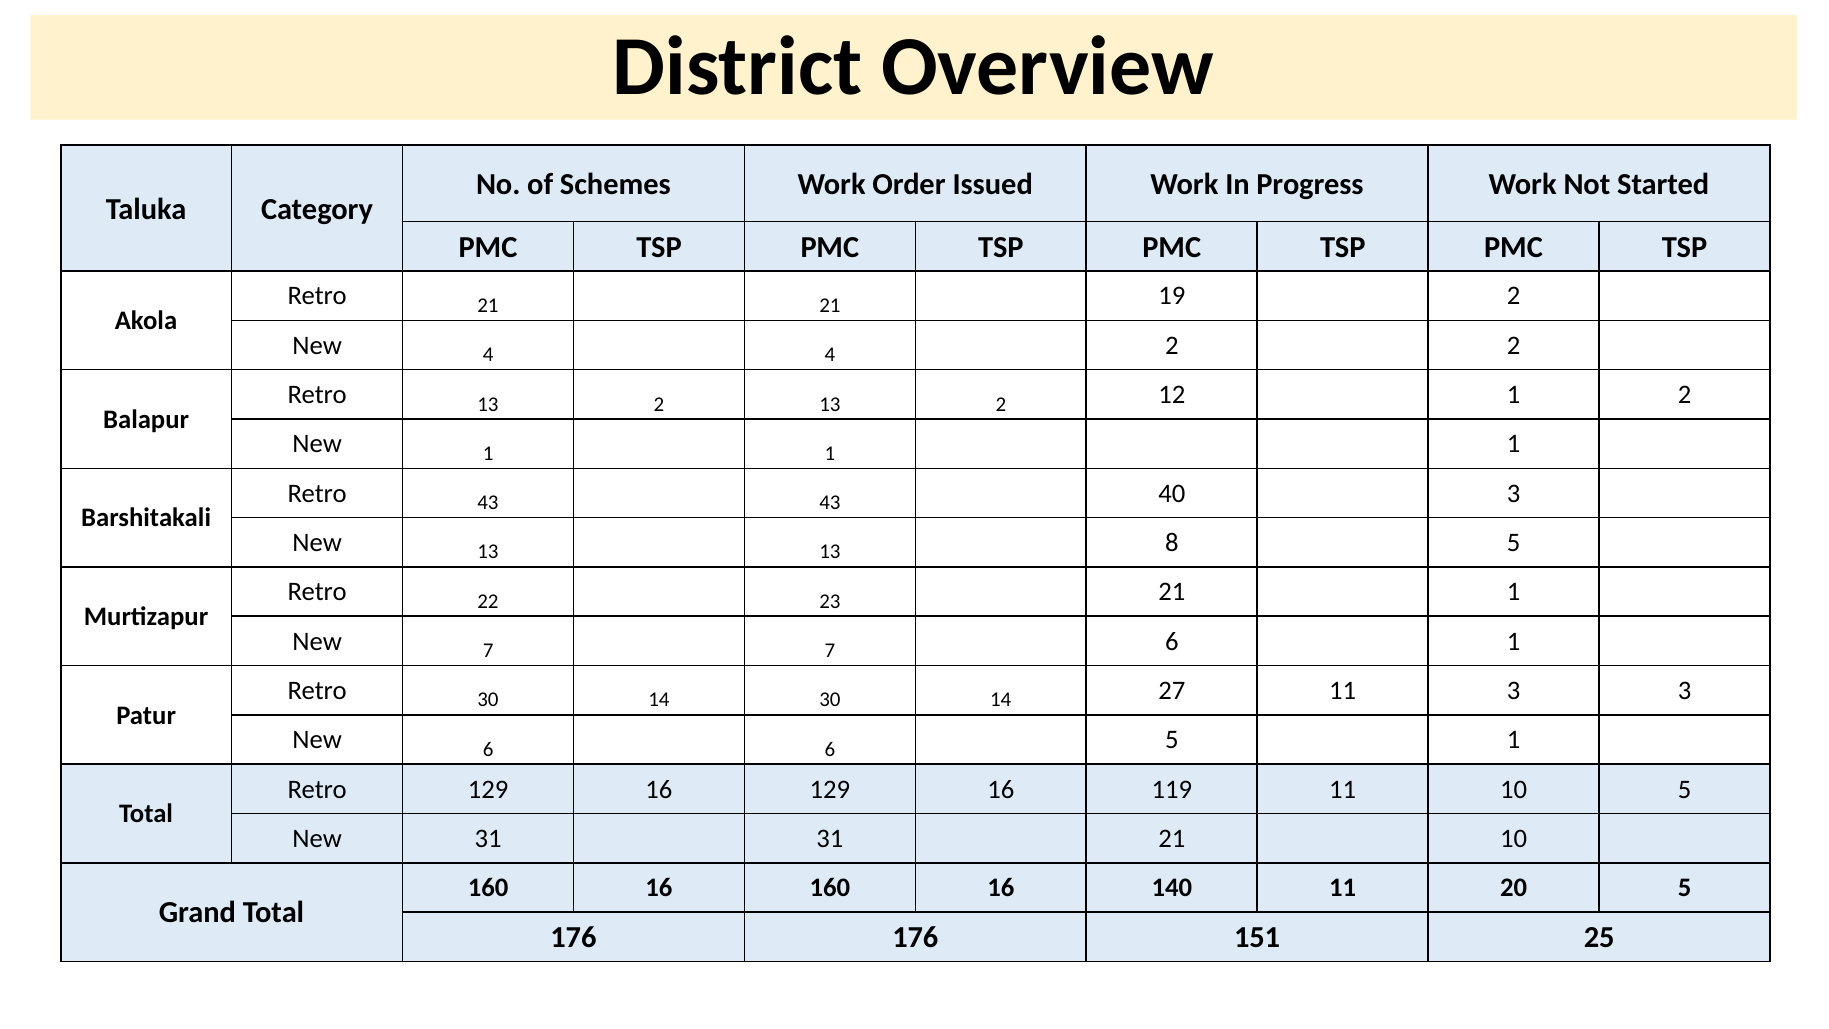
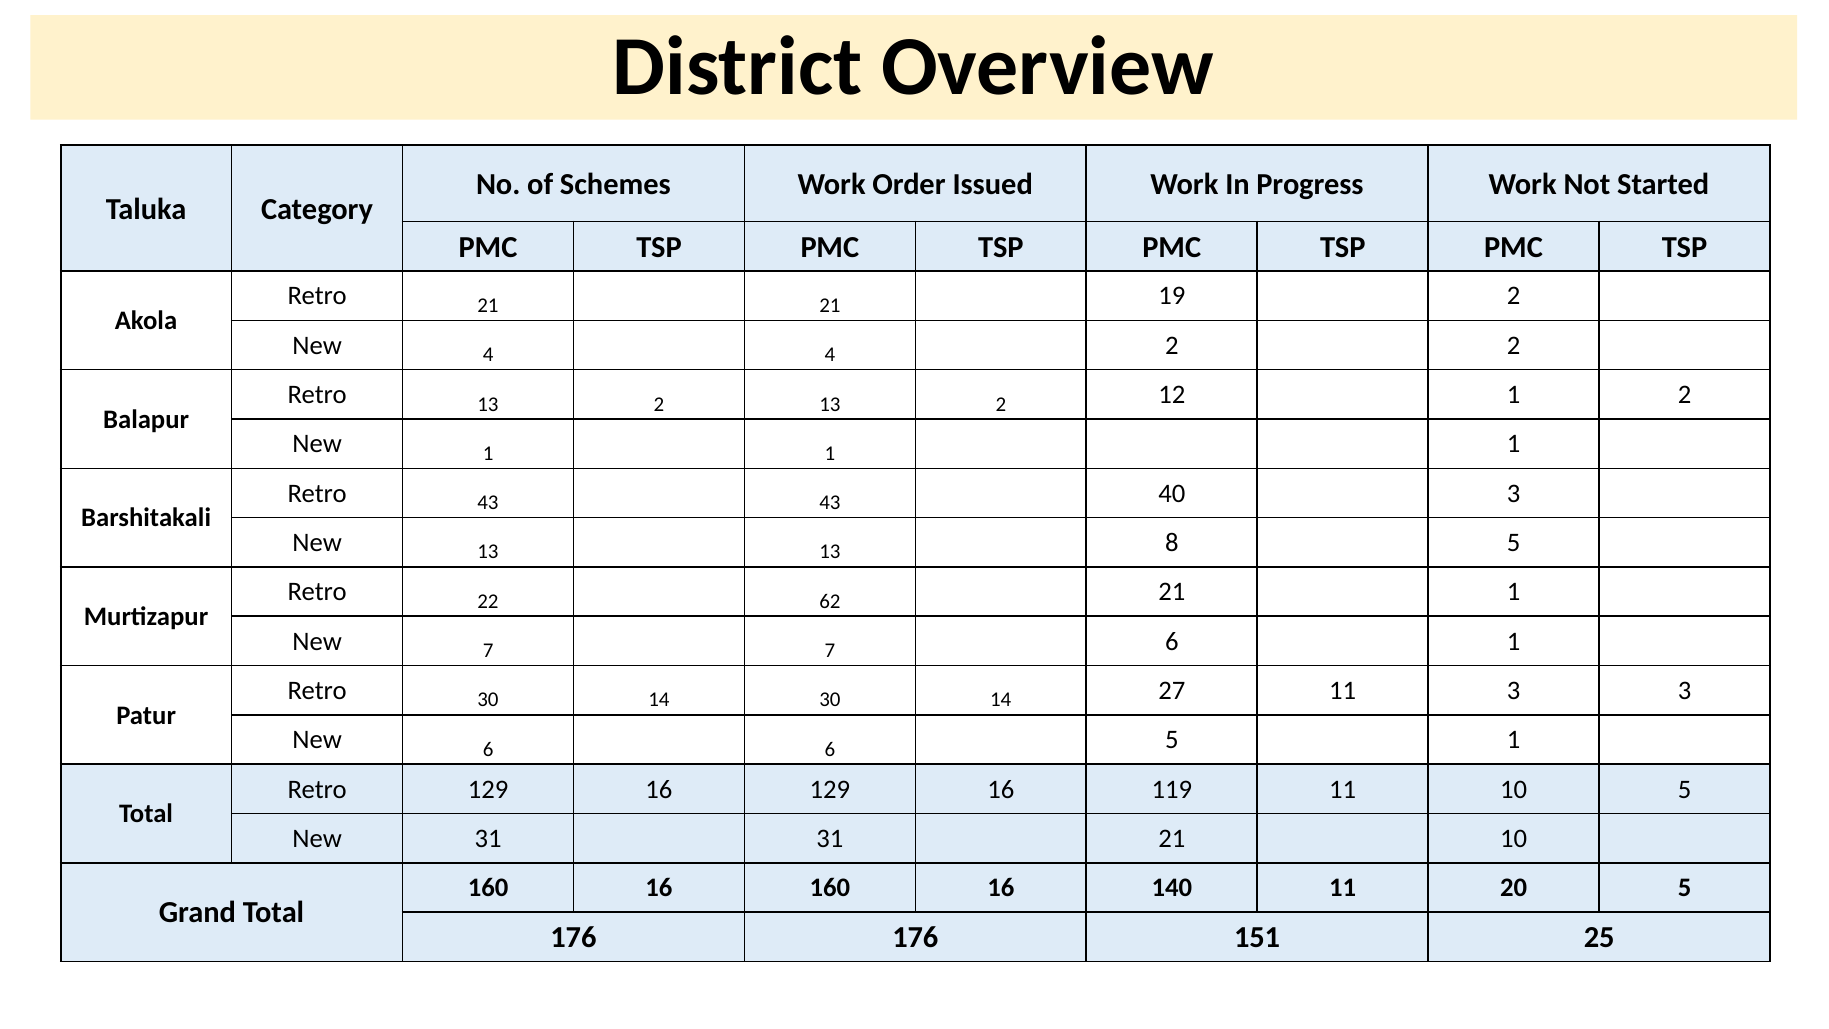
23: 23 -> 62 (830, 601)
